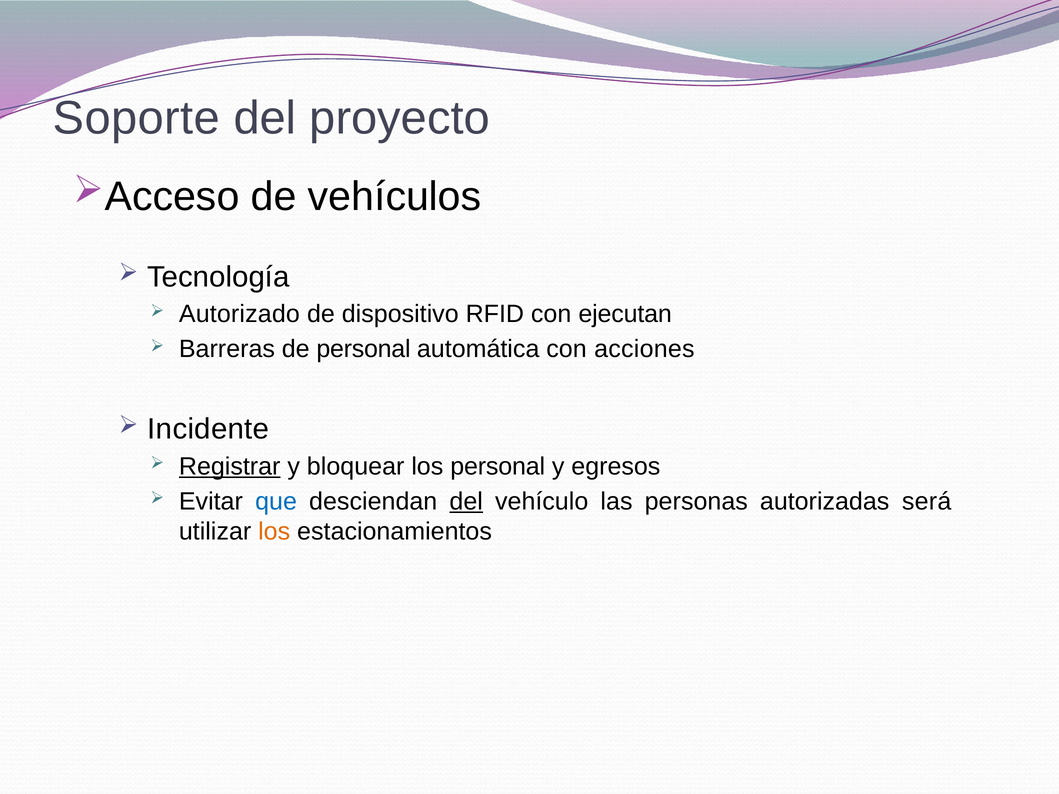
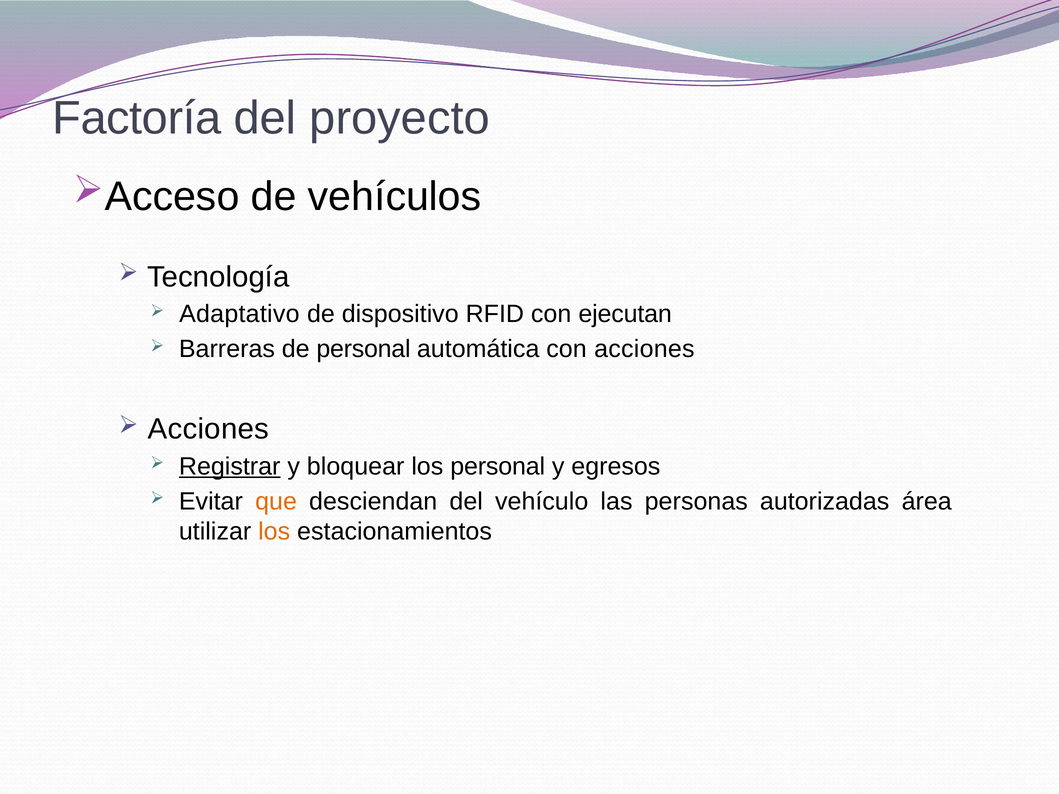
Soporte: Soporte -> Factoría (137, 118)
Autorizado: Autorizado -> Adaptativo (239, 314)
Incidente: Incidente -> Acciones (208, 429)
que colour: blue -> orange (276, 502)
del underline: present -> none (466, 502)
será: será -> área (927, 502)
